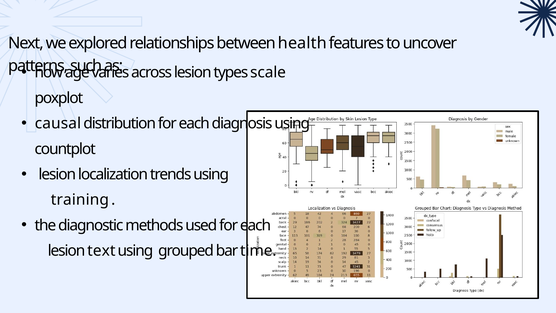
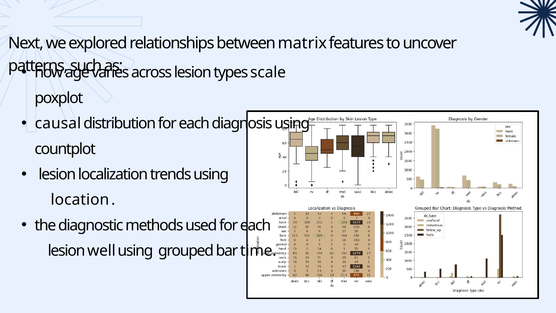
health: health -> matrix (302, 43)
training: training -> location (80, 200)
text: text -> well (101, 251)
